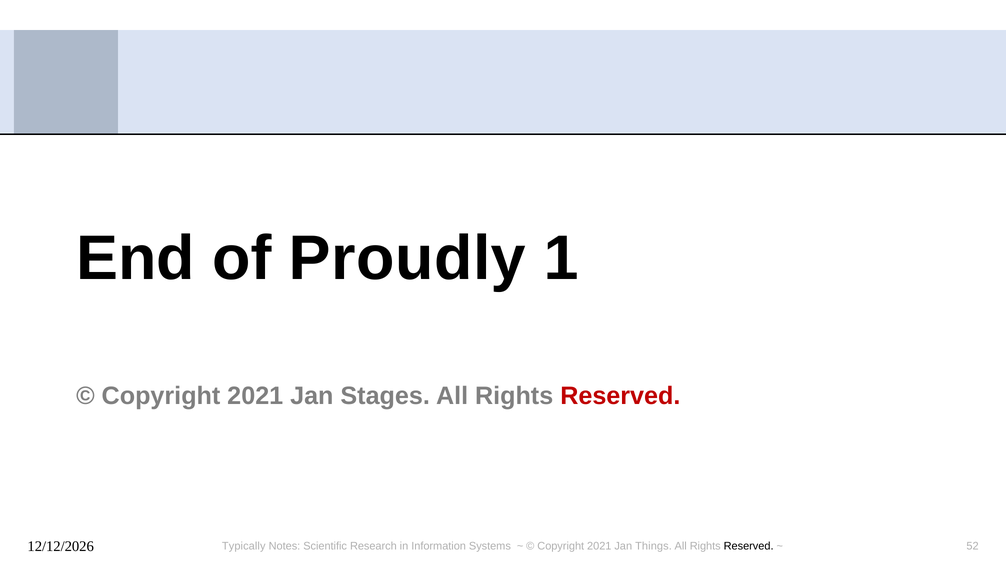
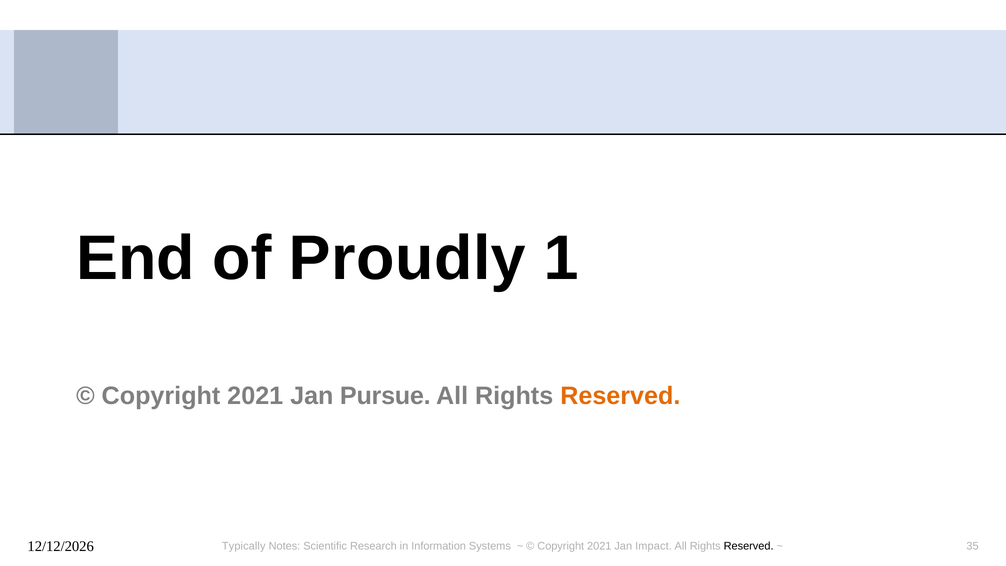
Stages: Stages -> Pursue (385, 396)
Reserved colour: red -> orange (620, 396)
Things: Things -> Impact (654, 546)
52: 52 -> 35 (973, 546)
